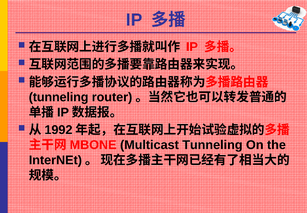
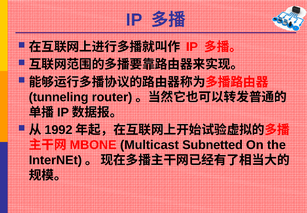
Multicast Tunneling: Tunneling -> Subnetted (213, 145)
